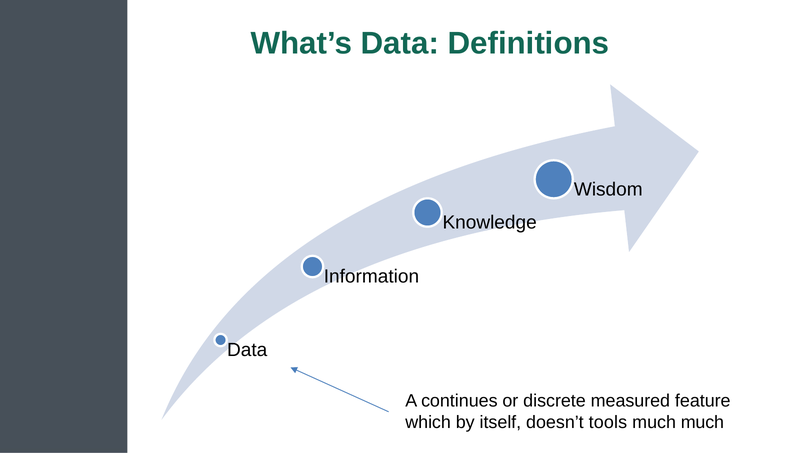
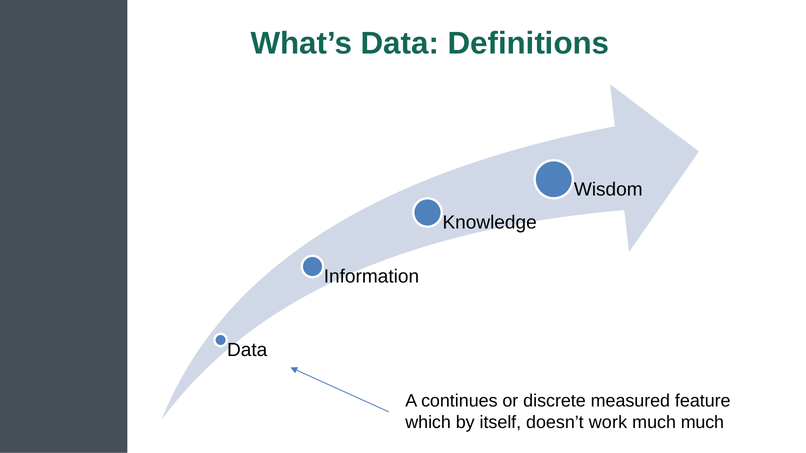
tools: tools -> work (608, 423)
